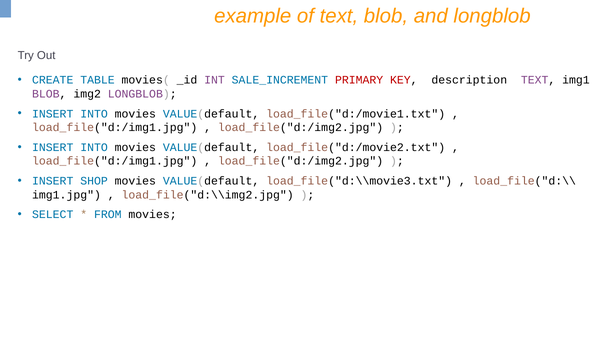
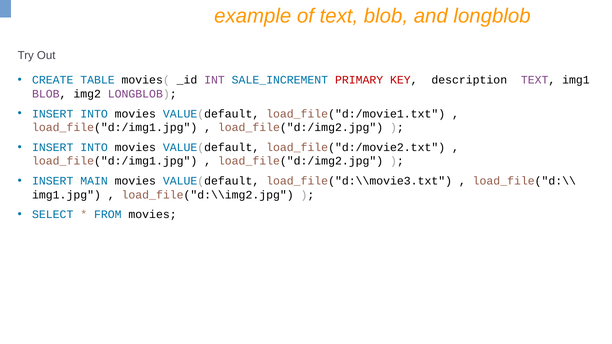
SHOP: SHOP -> MAIN (94, 181)
